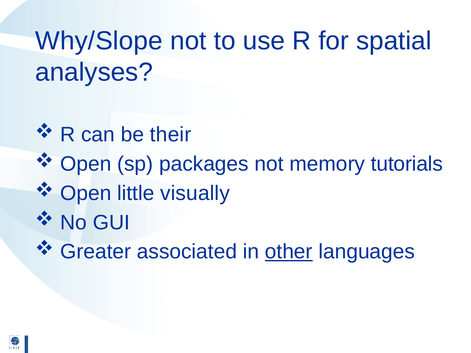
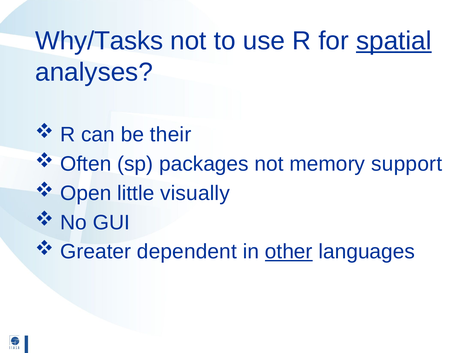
Why/Slope: Why/Slope -> Why/Tasks (99, 41)
spatial underline: none -> present (394, 41)
Open: Open -> Often (86, 164)
tutorials: tutorials -> support (407, 164)
associated: associated -> dependent (187, 252)
